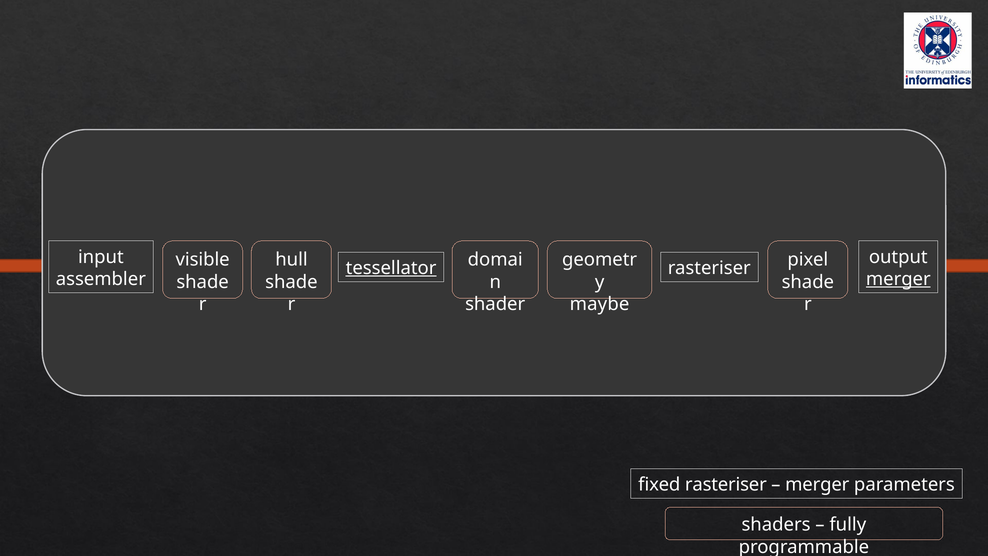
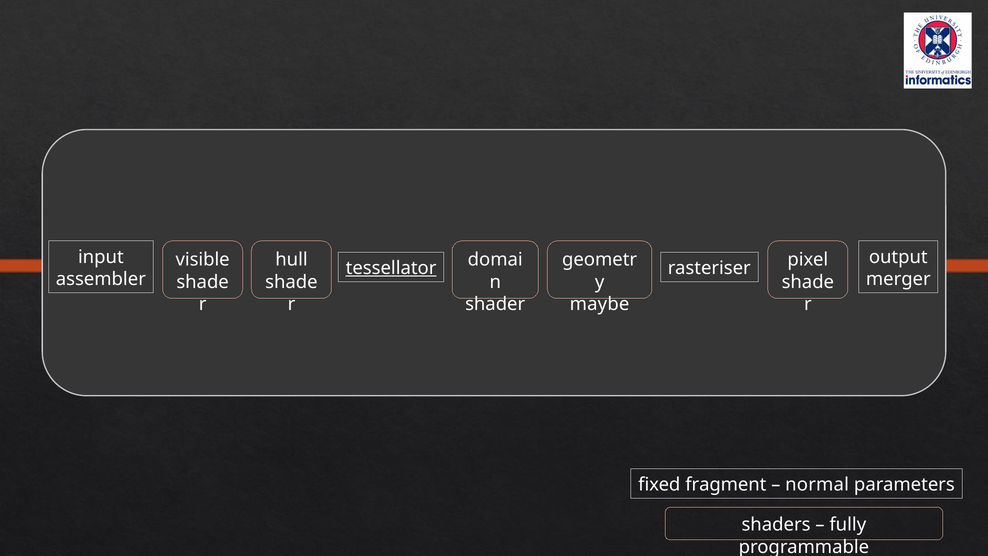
merger underline: present -> none (898, 279)
fixed rasteriser: rasteriser -> fragment (726, 485)
merger: merger -> normal (817, 485)
